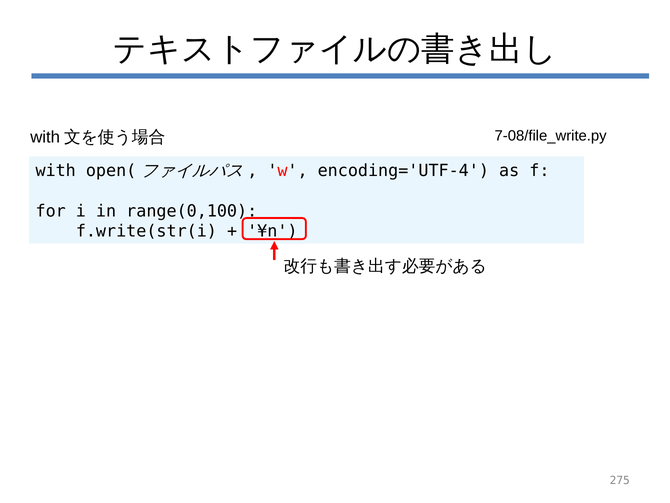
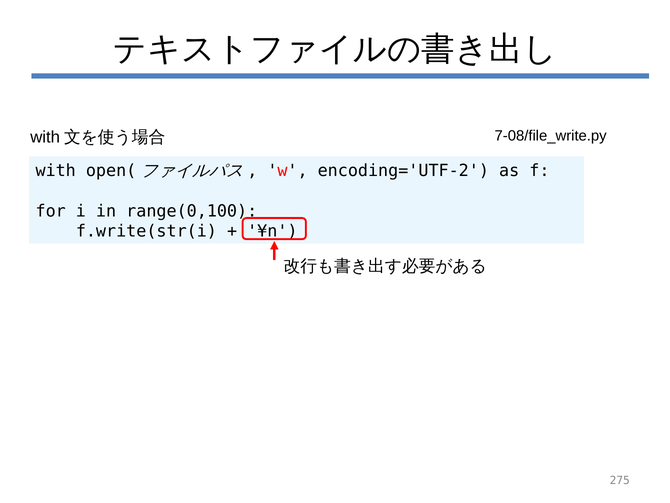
encoding='UTF-4: encoding='UTF-4 -> encoding='UTF-2 (403, 171)
